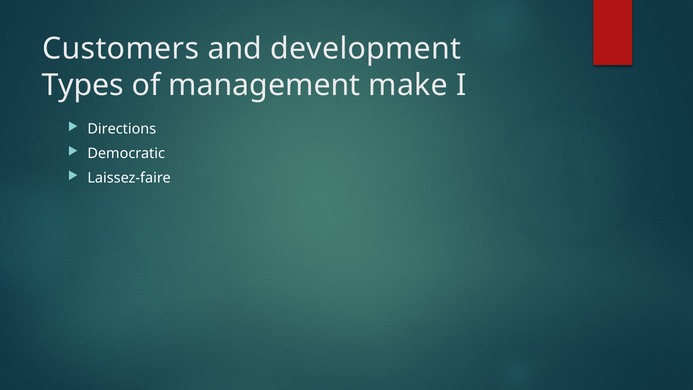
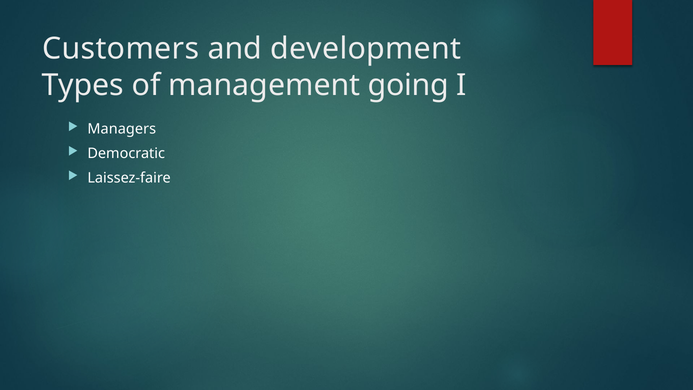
make: make -> going (408, 85)
Directions: Directions -> Managers (122, 129)
